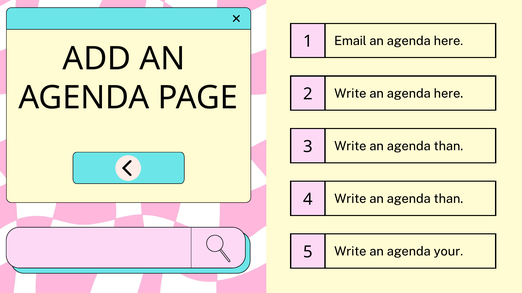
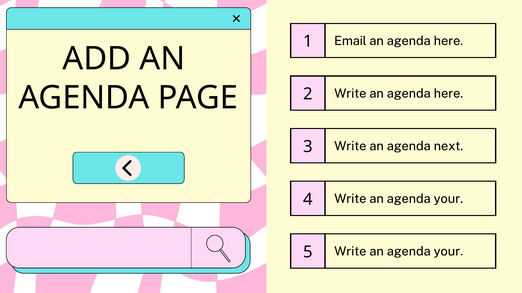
than: than -> next (448, 146)
than: than -> your (448, 199)
